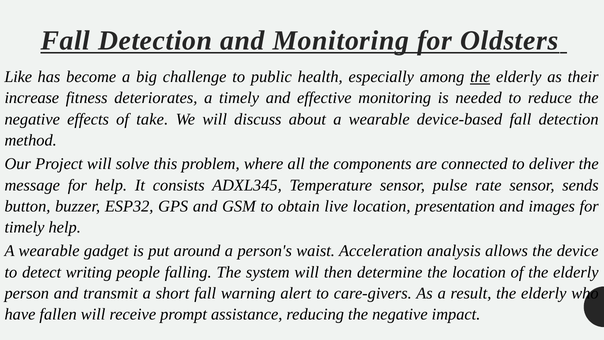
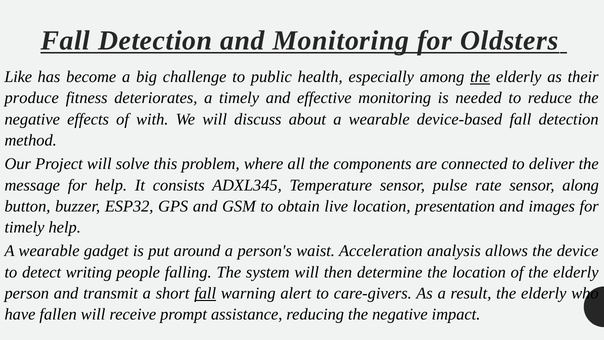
increase: increase -> produce (32, 98)
take: take -> with (152, 119)
sends: sends -> along (581, 185)
fall underline: none -> present (205, 293)
